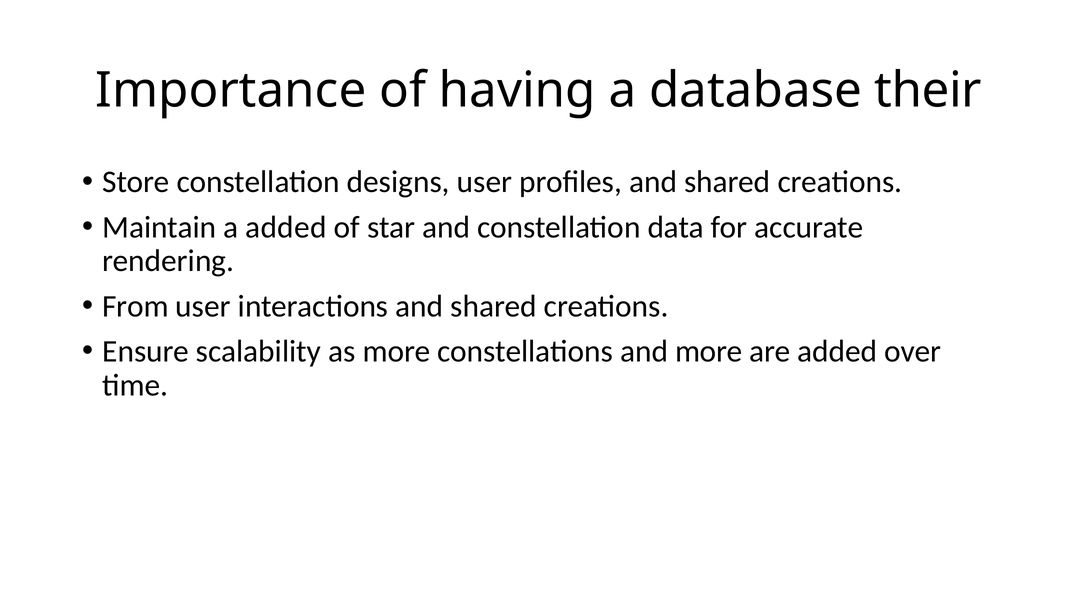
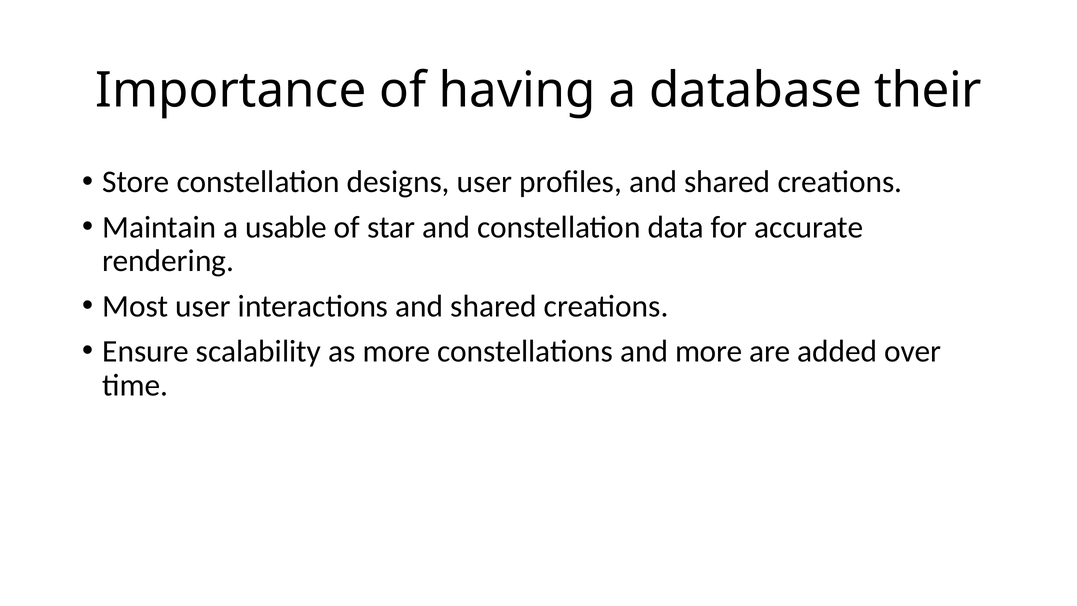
a added: added -> usable (286, 227)
From: From -> Most (135, 306)
